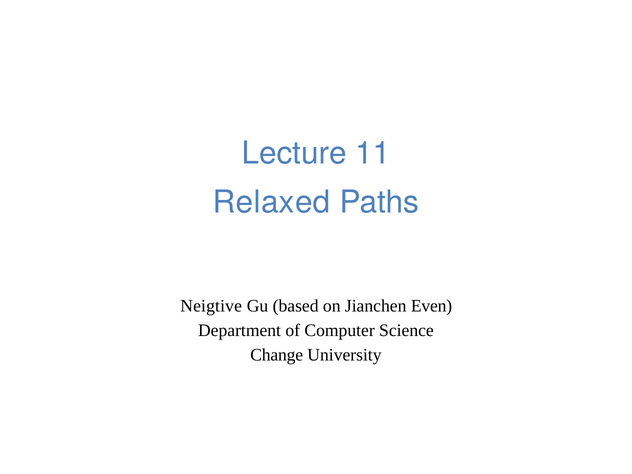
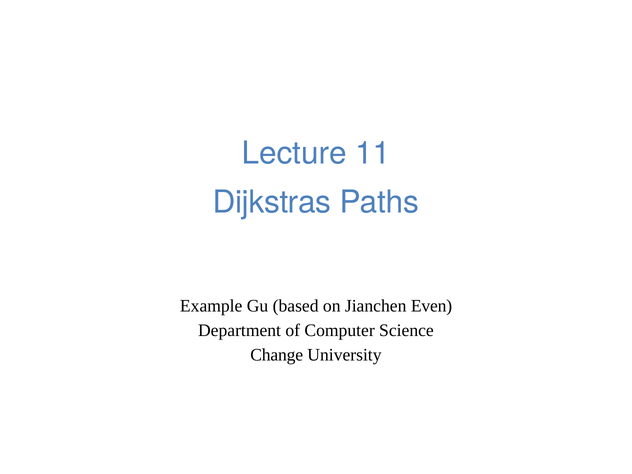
Relaxed: Relaxed -> Dijkstras (272, 202)
Neigtive: Neigtive -> Example (211, 306)
